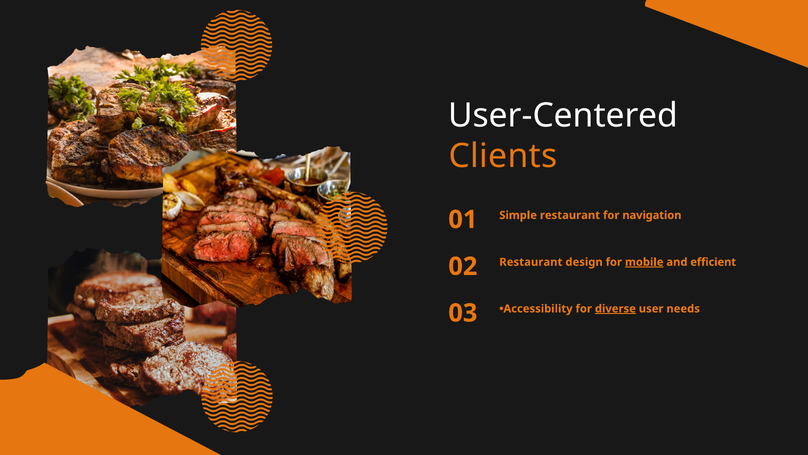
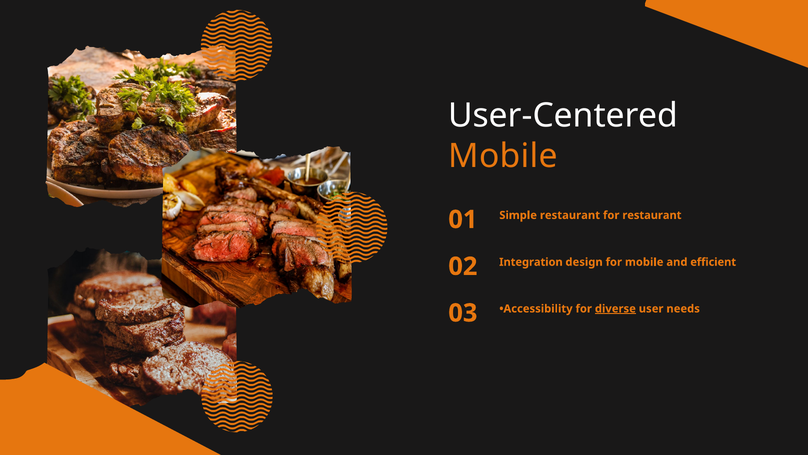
Clients: Clients -> Mobile (503, 156)
for navigation: navigation -> restaurant (652, 215)
Restaurant: Restaurant -> Integration (531, 262)
mobile underline: present -> none (644, 262)
